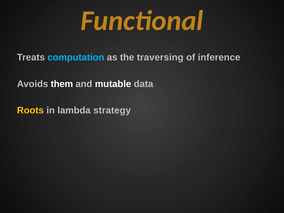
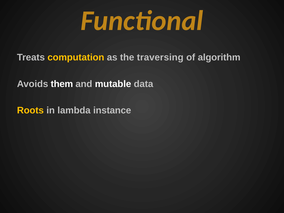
computation colour: light blue -> yellow (76, 57)
inference: inference -> algorithm (219, 57)
strategy: strategy -> instance (112, 110)
